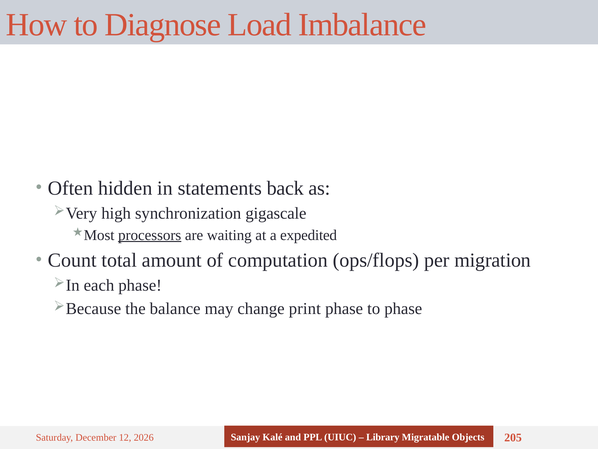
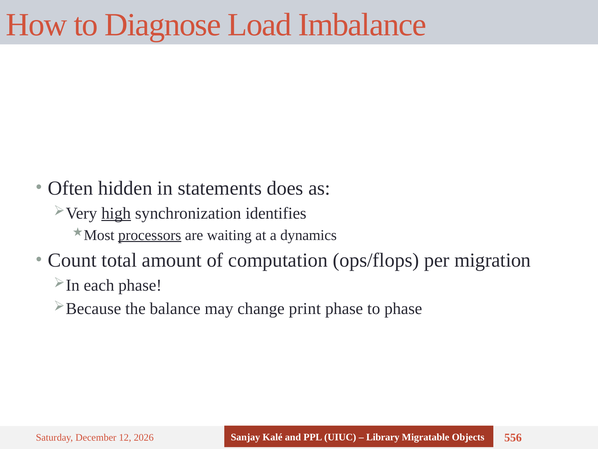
back: back -> does (285, 188)
high underline: none -> present (116, 213)
gigascale: gigascale -> identifies (276, 213)
expedited: expedited -> dynamics (309, 235)
205: 205 -> 556 (513, 437)
